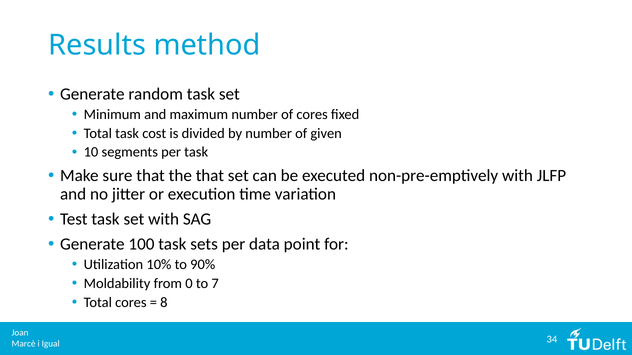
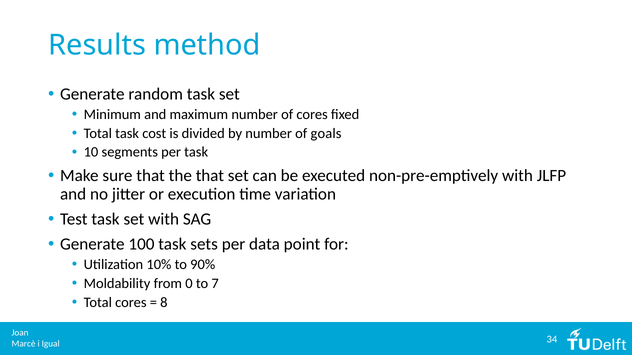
given: given -> goals (326, 134)
